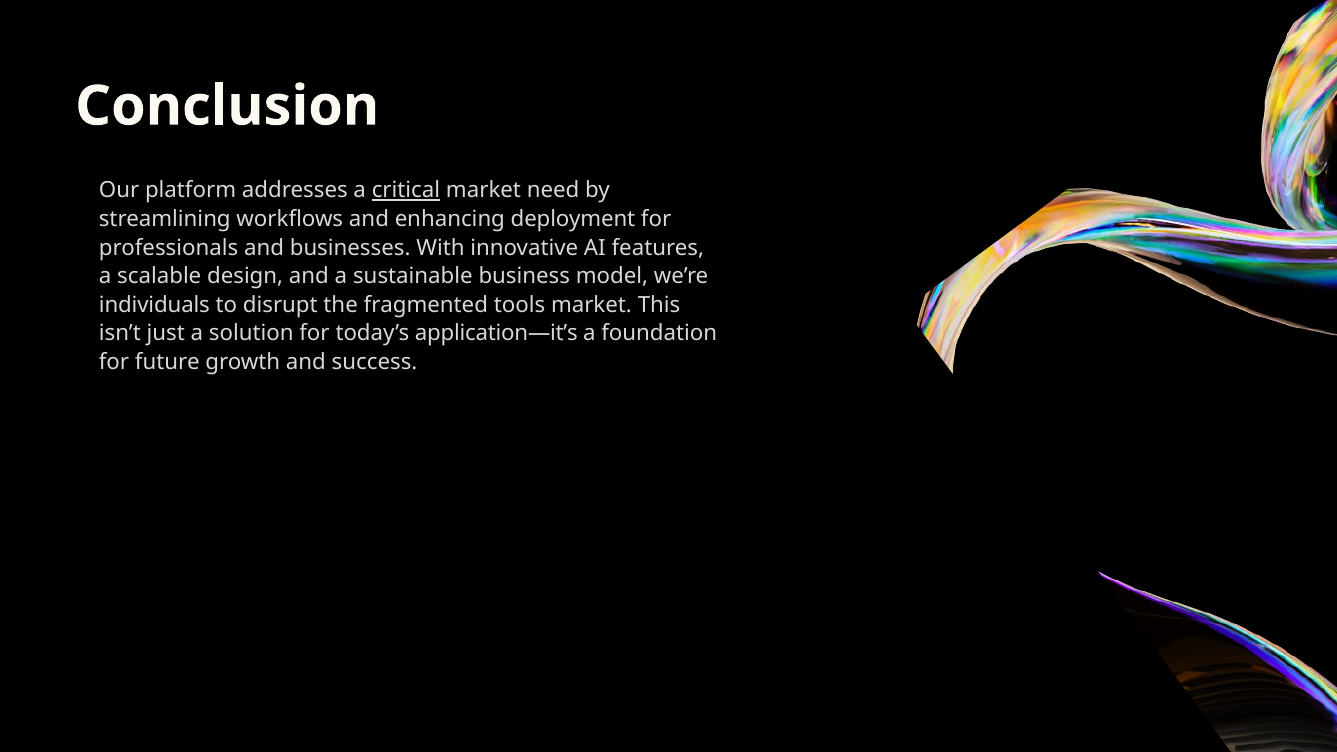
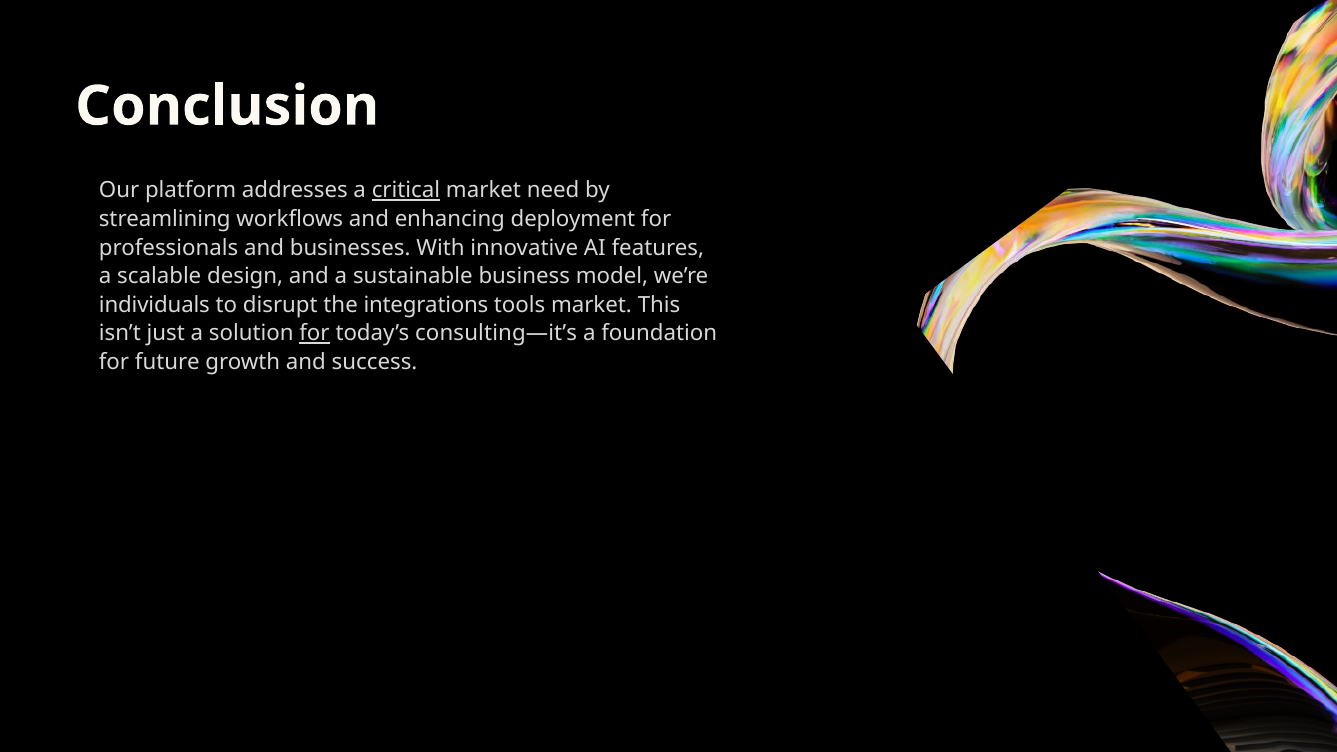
fragmented: fragmented -> integrations (426, 305)
for underline: none -> present (315, 333)
application—it’s: application—it’s -> consulting—it’s (496, 333)
